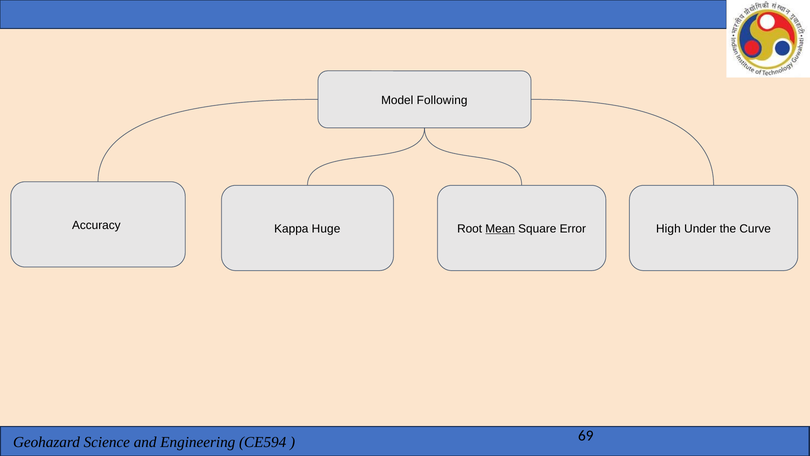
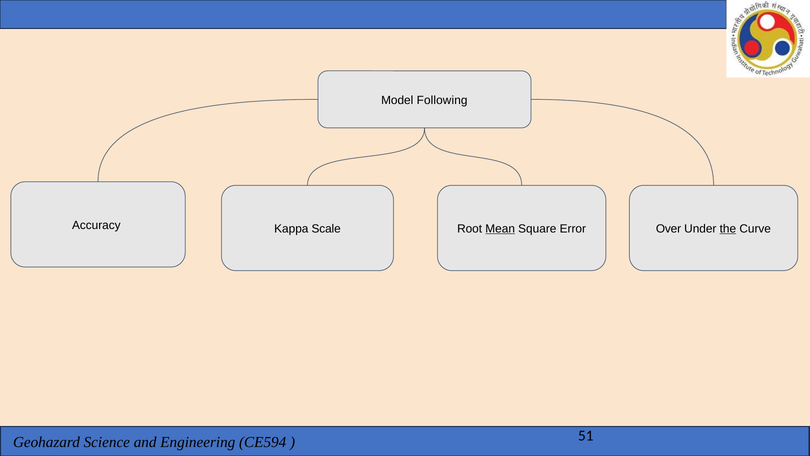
Huge: Huge -> Scale (326, 229)
High: High -> Over (669, 229)
the underline: none -> present (728, 229)
69: 69 -> 51 (586, 436)
